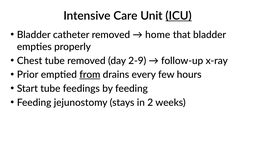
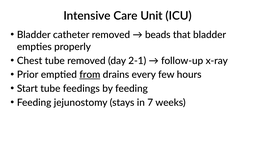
ICU underline: present -> none (179, 16)
home: home -> beads (158, 35)
2-9: 2-9 -> 2-1 (137, 61)
2: 2 -> 7 (150, 103)
